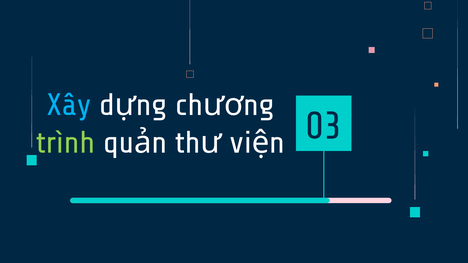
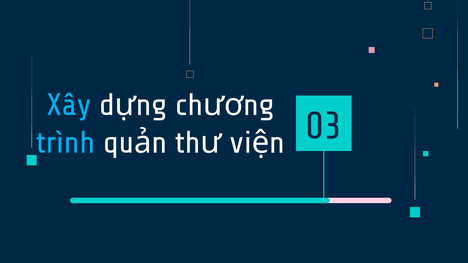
trình colour: light green -> light blue (66, 143)
